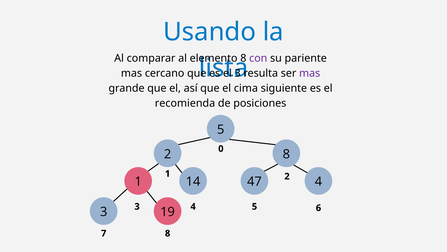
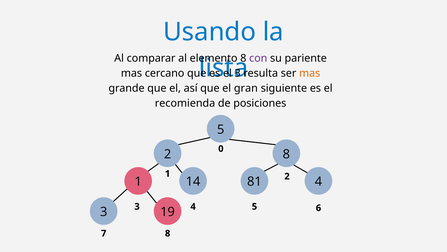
mas colour: purple -> orange (310, 73)
cima: cima -> gran (246, 88)
47: 47 -> 81 (254, 181)
